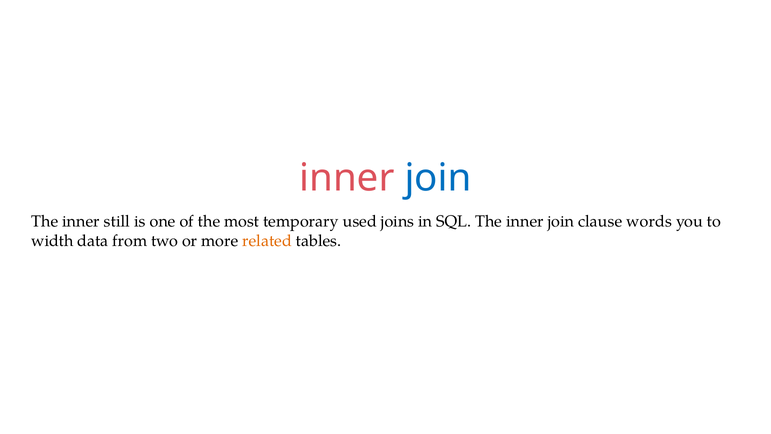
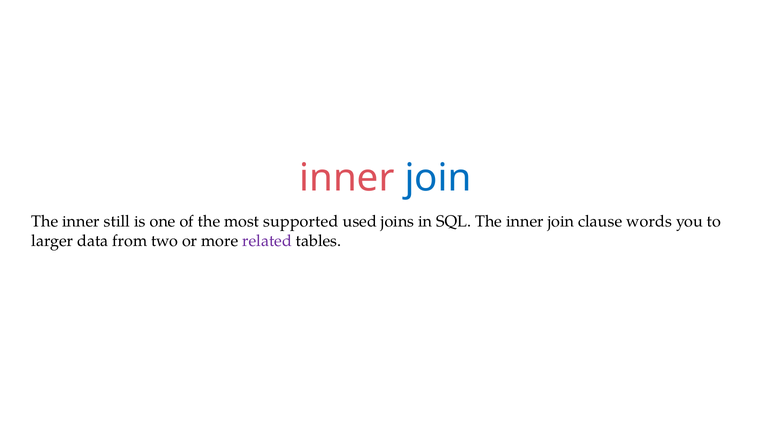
temporary: temporary -> supported (301, 221)
width: width -> larger (52, 241)
related colour: orange -> purple (267, 241)
